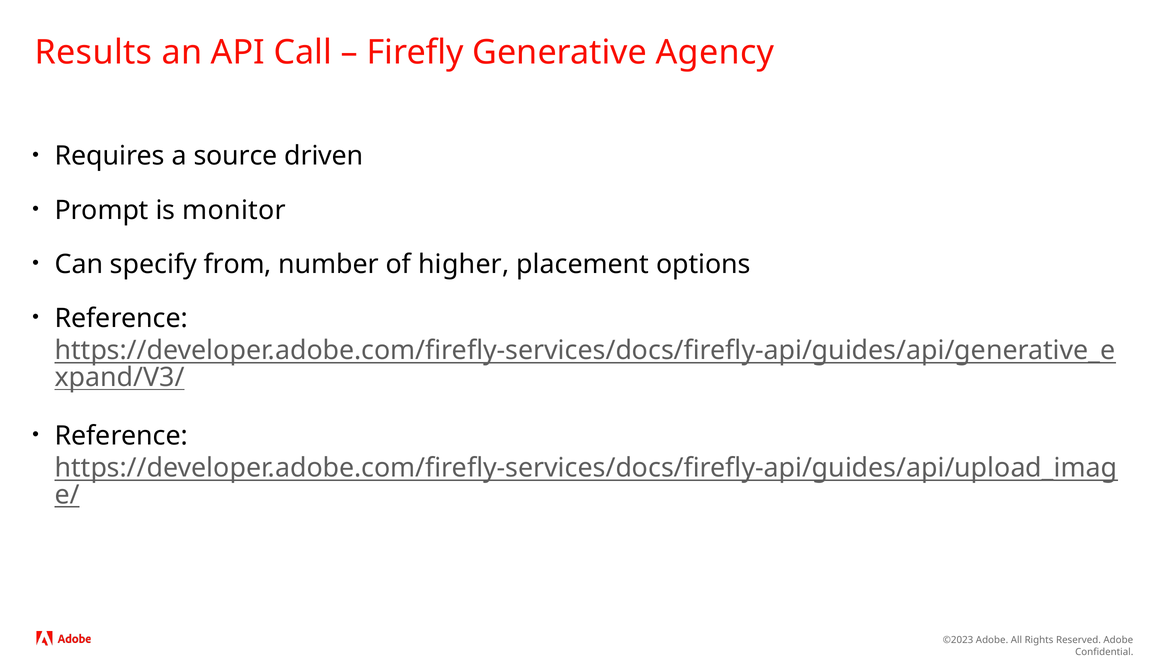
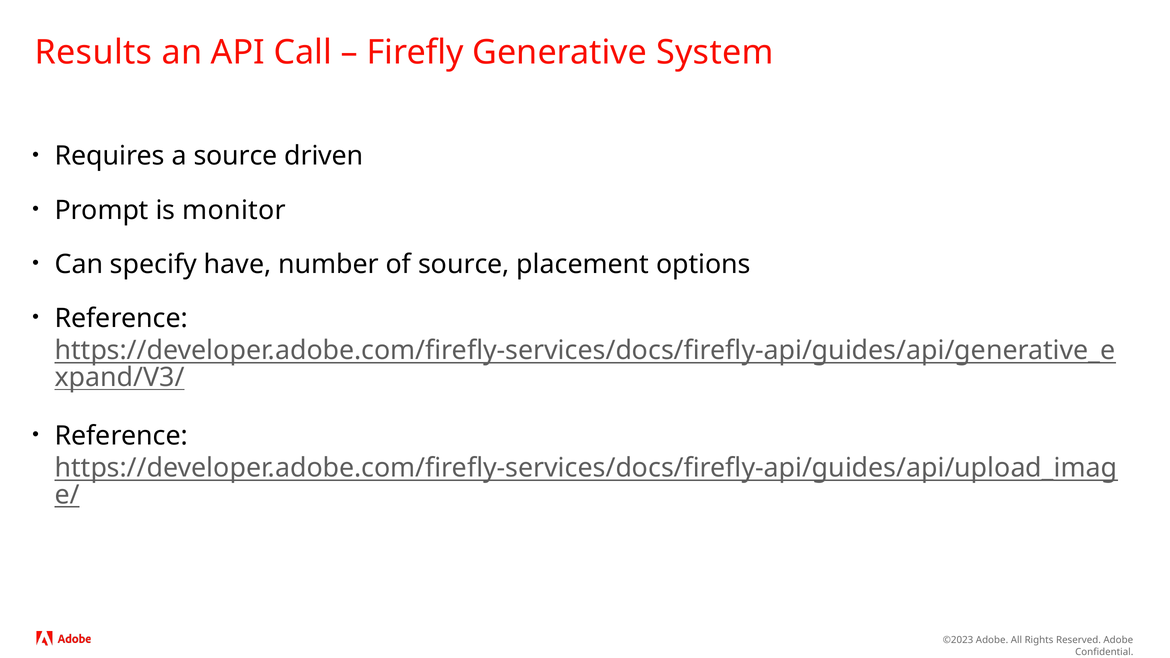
Agency: Agency -> System (715, 53)
from: from -> have (238, 264)
of higher: higher -> source (464, 264)
